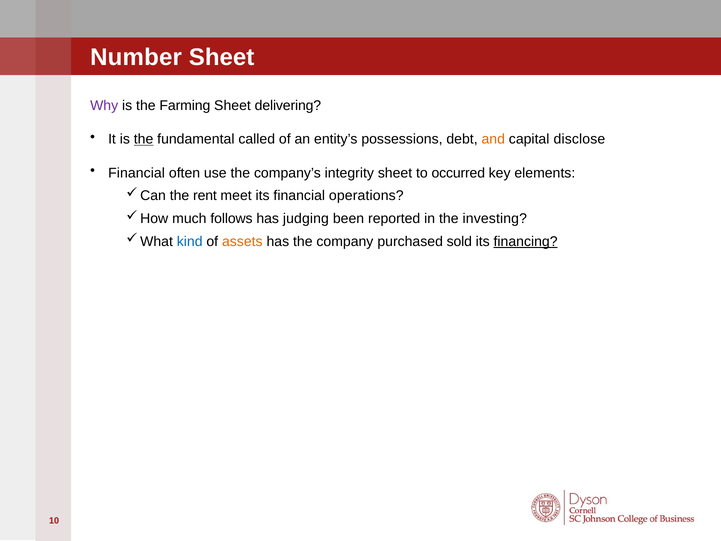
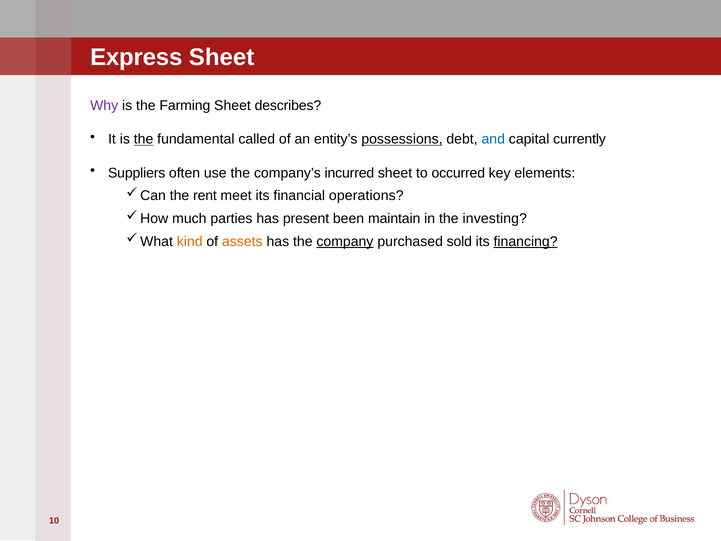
Number: Number -> Express (136, 57)
delivering: delivering -> describes (288, 106)
possessions underline: none -> present (402, 139)
and colour: orange -> blue (493, 139)
disclose: disclose -> currently (580, 139)
Financial: Financial -> Suppliers (137, 173)
integrity: integrity -> incurred (349, 173)
follows: follows -> parties (231, 219)
judging: judging -> present (306, 219)
reported: reported -> maintain (394, 219)
kind colour: blue -> orange (190, 241)
company underline: none -> present (345, 241)
